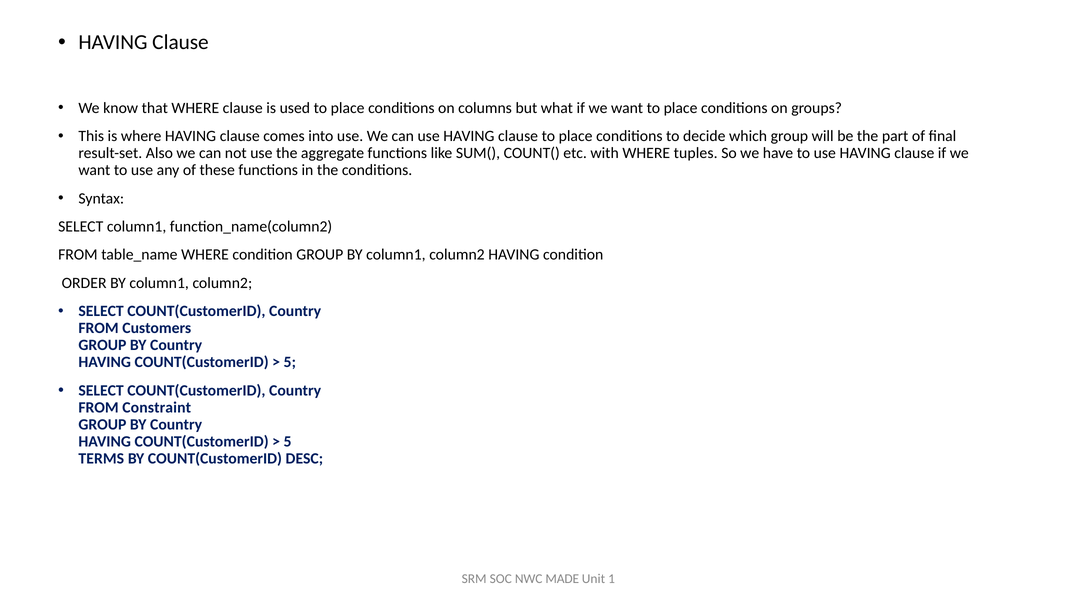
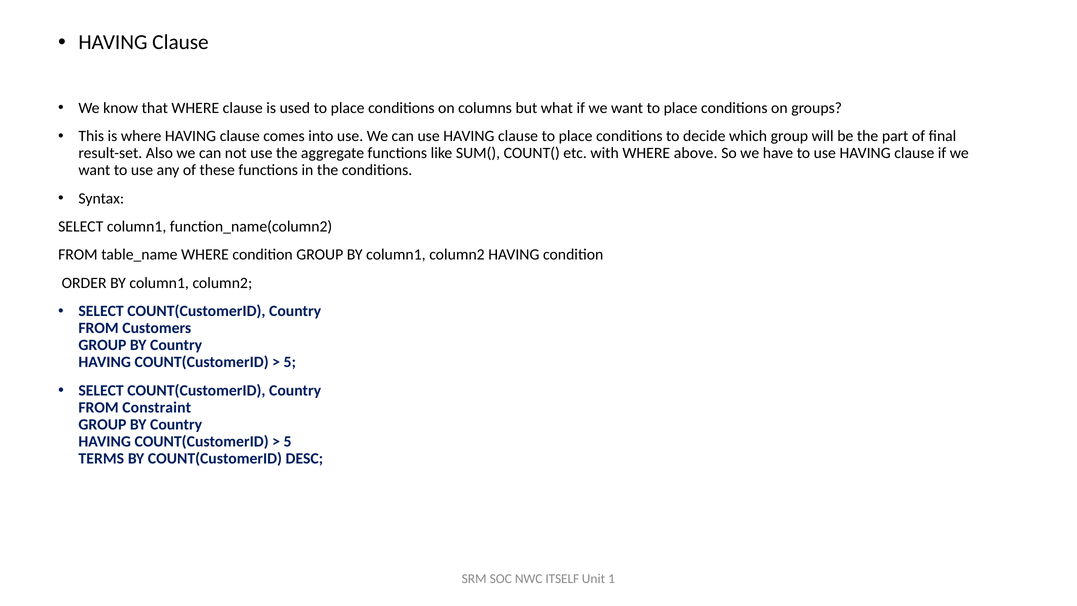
tuples: tuples -> above (696, 153)
MADE: MADE -> ITSELF (562, 578)
